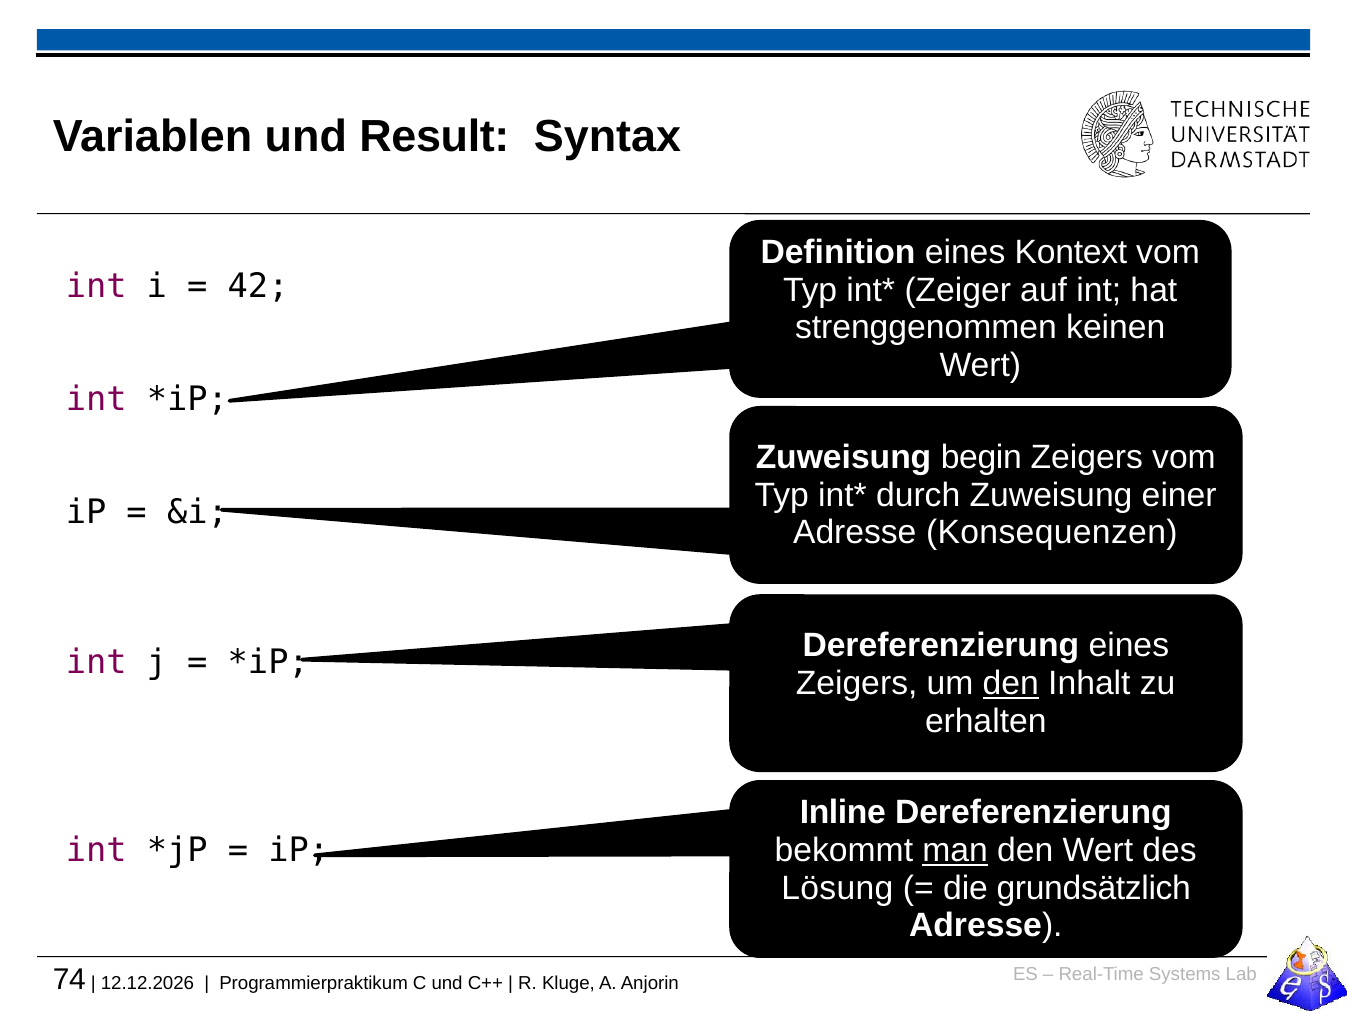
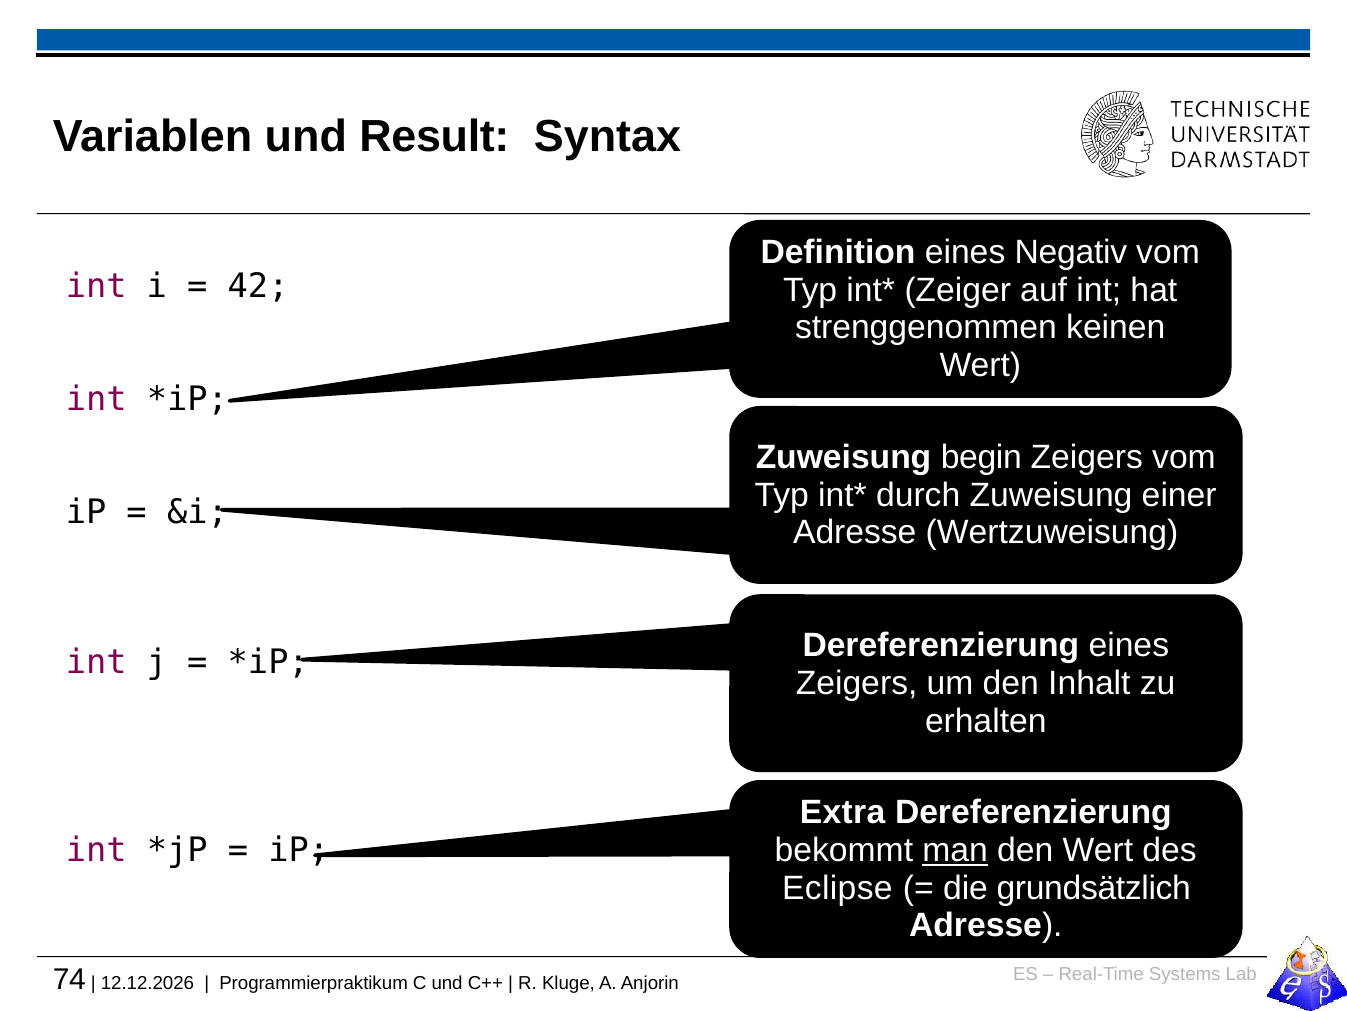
Kontext: Kontext -> Negativ (1071, 252)
Konsequenzen: Konsequenzen -> Wertzuweisung (1052, 532)
den underline: present -> none (1011, 683)
Inline: Inline -> Extra (843, 812)
Lösung: Lösung -> Eclipse (837, 887)
